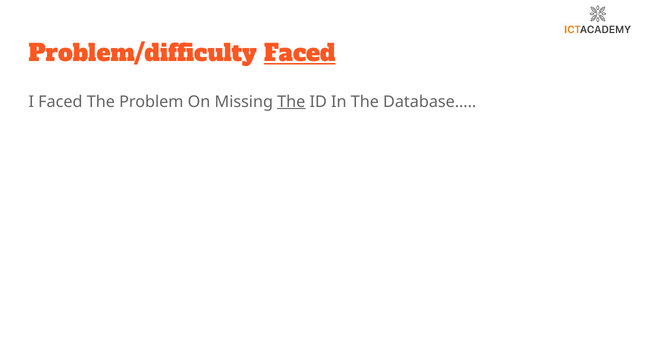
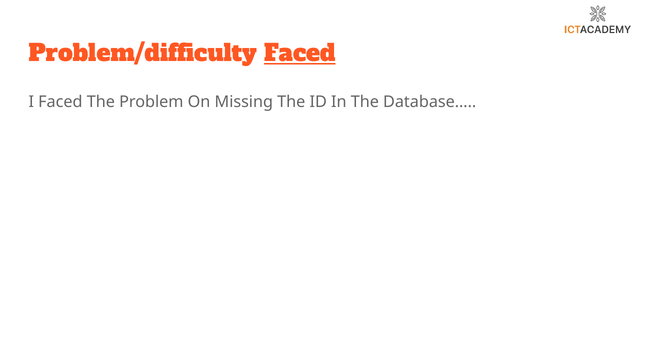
The underline: present -> none (291, 102)
